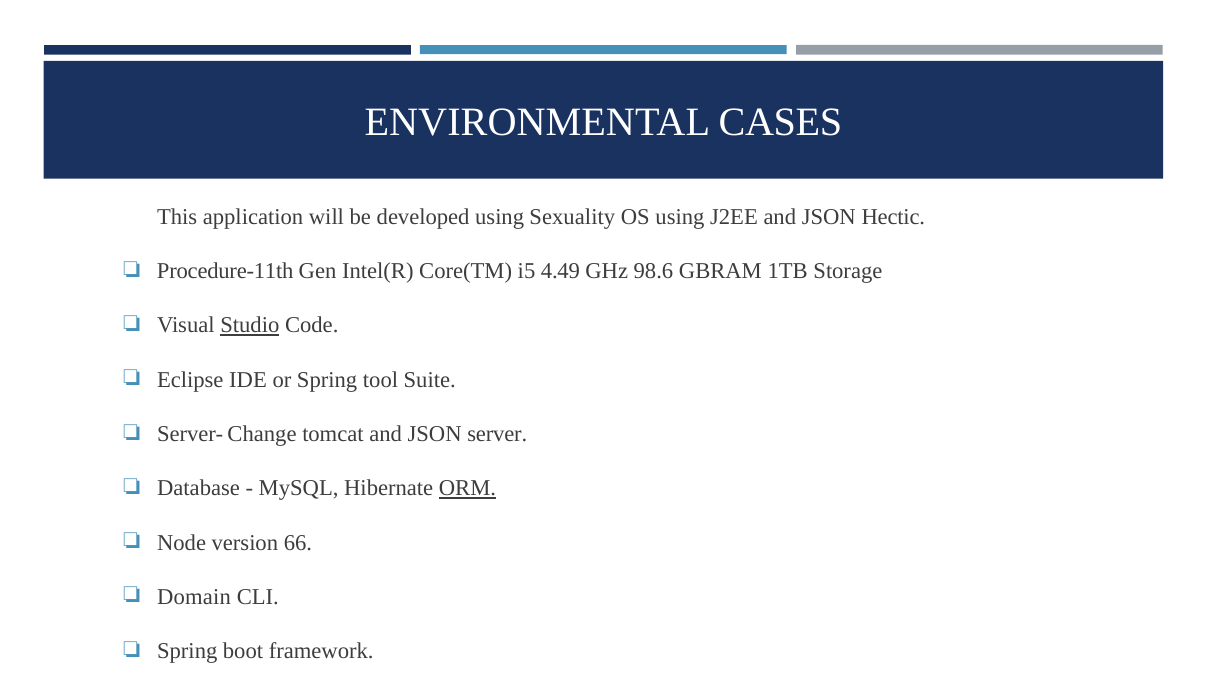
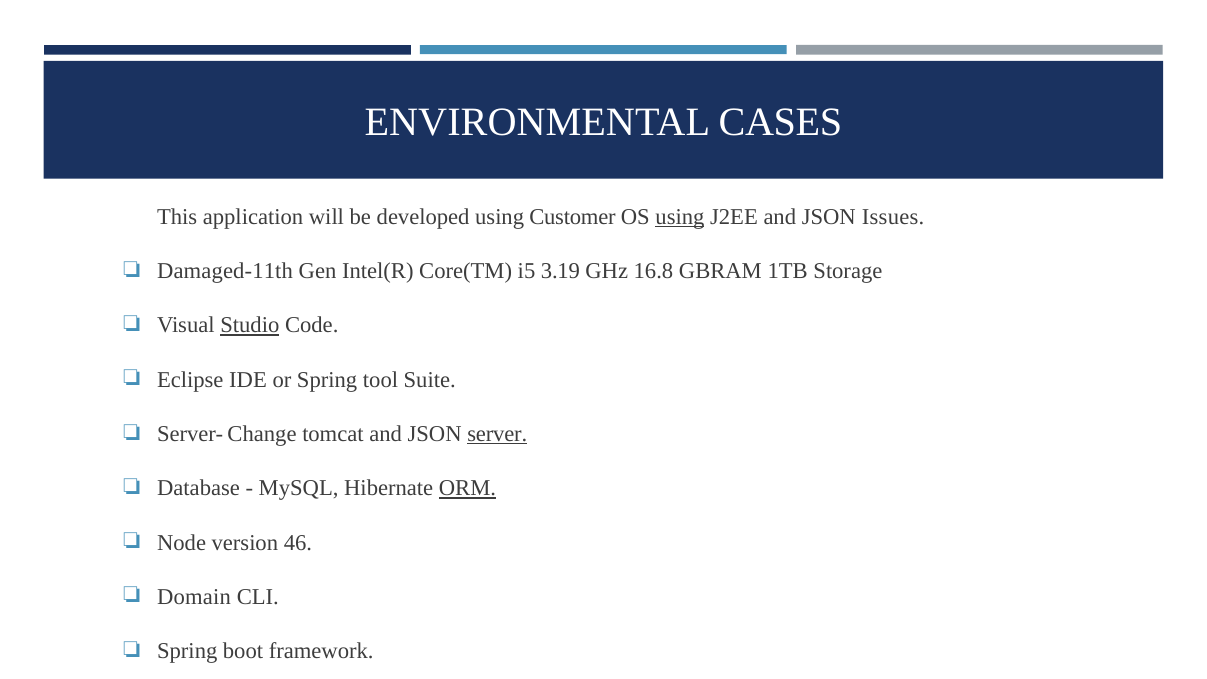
Sexuality: Sexuality -> Customer (572, 217)
using underline: none -> present (680, 217)
Hectic: Hectic -> Issues (893, 217)
Procedure-11th: Procedure-11th -> Damaged-11th (225, 271)
4.49: 4.49 -> 3.19 (560, 271)
98.6: 98.6 -> 16.8 (653, 271)
server underline: none -> present (497, 434)
66: 66 -> 46 (298, 543)
